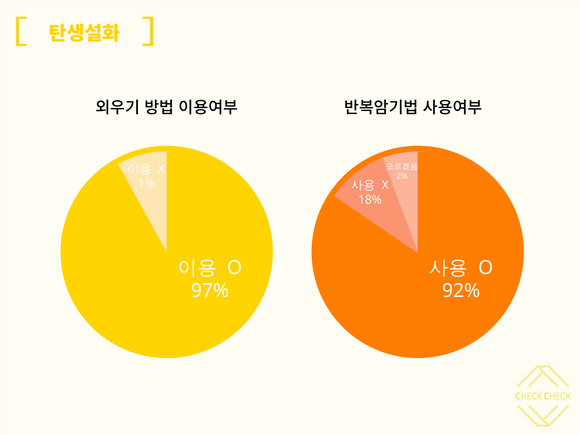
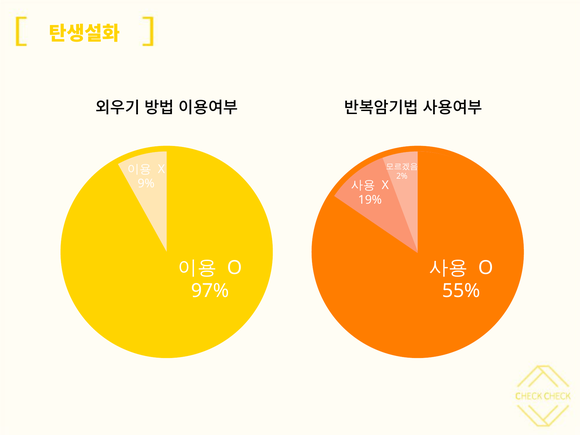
1%: 1% -> 9% (146, 184)
18%: 18% -> 19% (370, 200)
92%: 92% -> 55% (461, 291)
